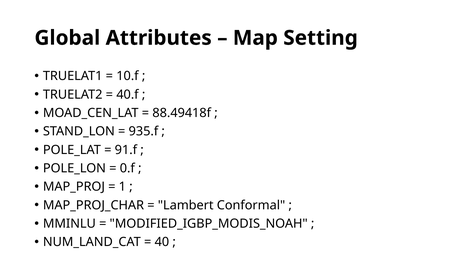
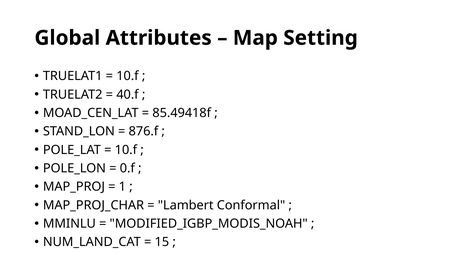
88.49418f: 88.49418f -> 85.49418f (182, 113)
935.f: 935.f -> 876.f (143, 132)
91.f: 91.f -> 10.f (126, 150)
40: 40 -> 15 (162, 242)
